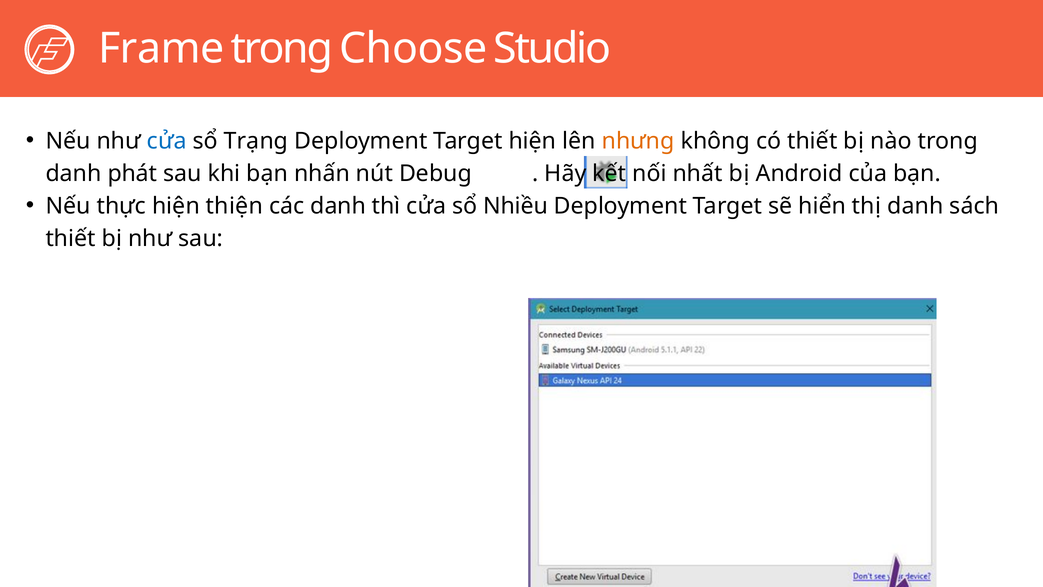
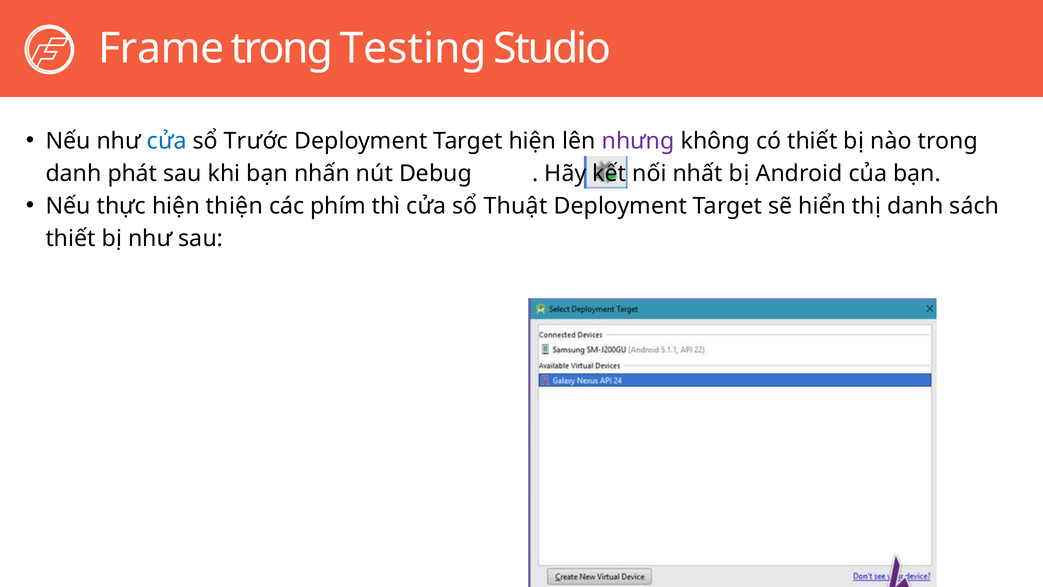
Choose: Choose -> Testing (413, 49)
Trạng: Trạng -> Trước (256, 141)
nhưng colour: orange -> purple (638, 141)
các danh: danh -> phím (338, 206)
Nhiều: Nhiều -> Thuật (515, 206)
